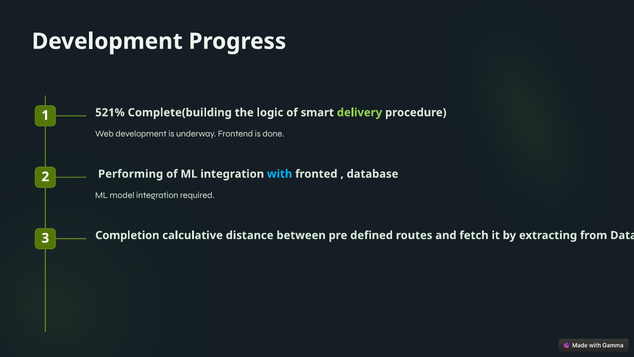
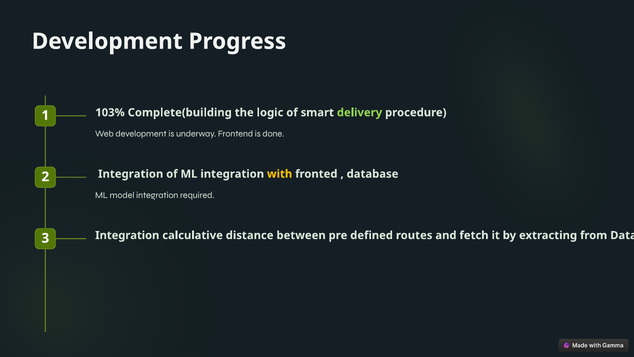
521%: 521% -> 103% (110, 112)
2 Performing: Performing -> Integration (131, 174)
with colour: light blue -> yellow (280, 174)
3 Completion: Completion -> Integration (127, 235)
